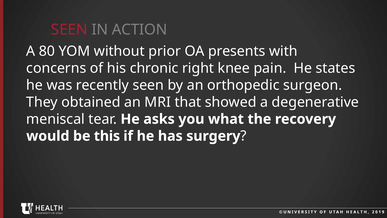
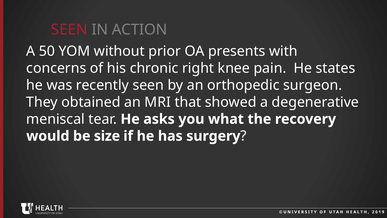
80: 80 -> 50 (47, 51)
this: this -> size (107, 136)
